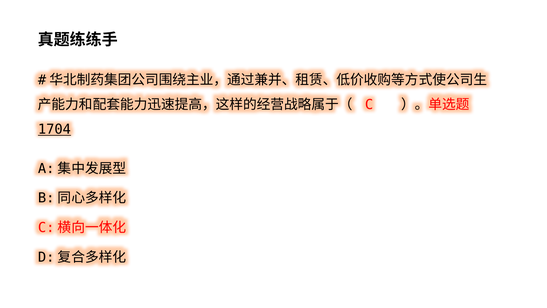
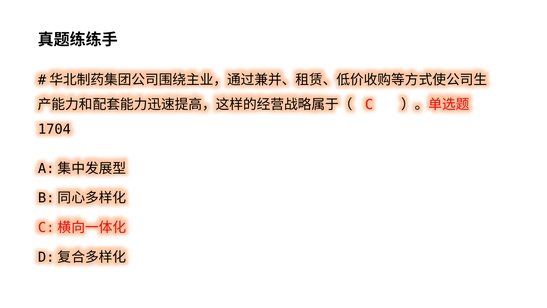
1704 underline: present -> none (54, 129)
